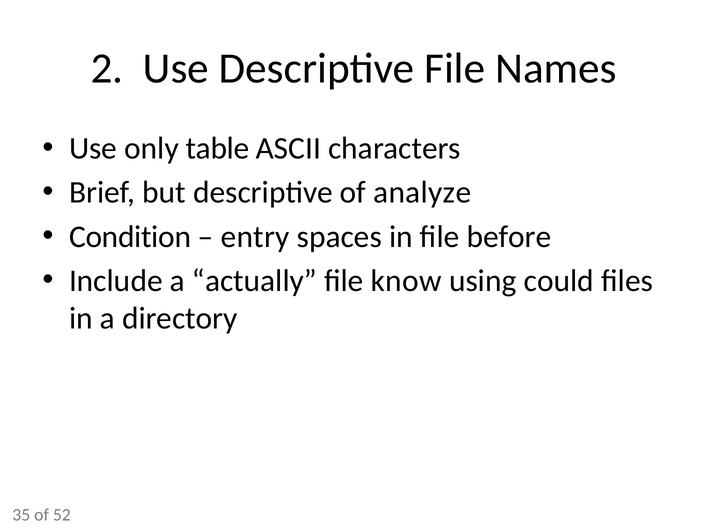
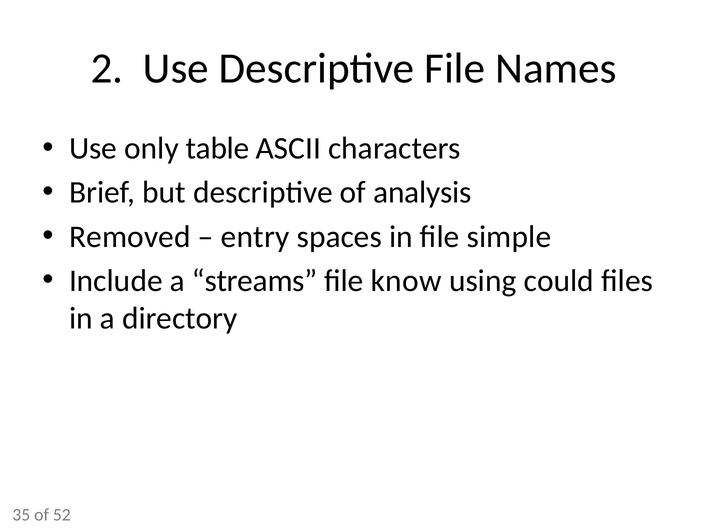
analyze: analyze -> analysis (422, 193)
Condition: Condition -> Removed (130, 237)
before: before -> simple (509, 237)
actually: actually -> streams (255, 281)
